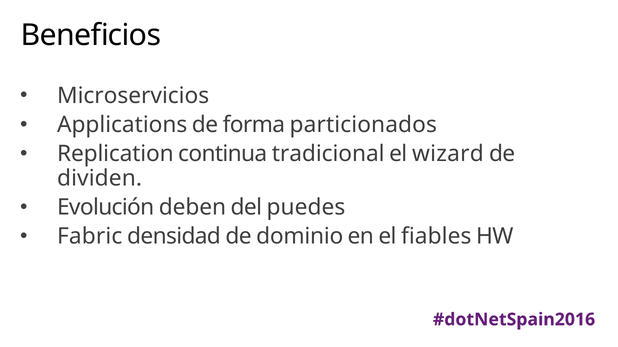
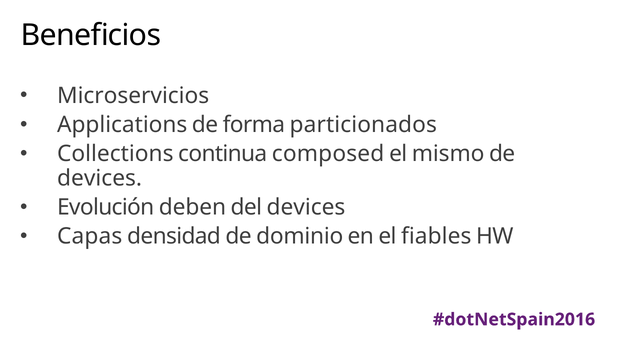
Replication: Replication -> Collections (115, 154)
tradicional: tradicional -> composed (328, 154)
wizard: wizard -> mismo (448, 154)
dividen: dividen -> devices (100, 179)
del puedes: puedes -> devices (306, 208)
Fabric: Fabric -> Capas (90, 237)
